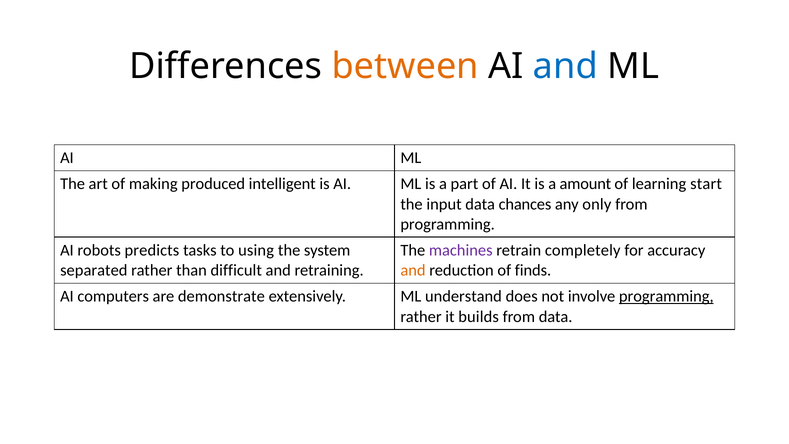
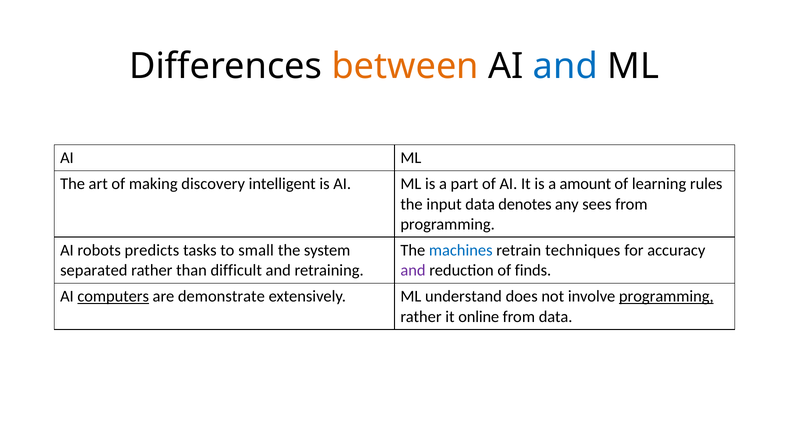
produced: produced -> discovery (213, 184)
start: start -> rules (706, 184)
chances: chances -> denotes (525, 204)
only: only -> sees (597, 204)
using: using -> small (256, 250)
machines colour: purple -> blue (461, 250)
completely: completely -> techniques (583, 250)
and colour: orange -> purple (413, 270)
computers underline: none -> present (113, 296)
builds: builds -> online (479, 317)
